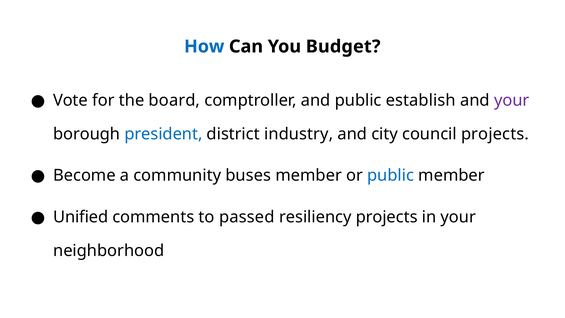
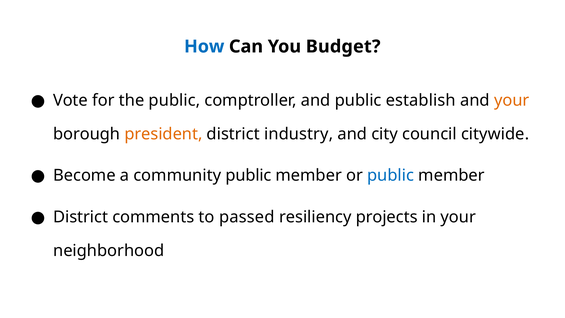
the board: board -> public (174, 100)
your colour: purple -> orange (512, 100)
president colour: blue -> orange (163, 134)
council projects: projects -> citywide (495, 134)
community buses: buses -> public (248, 175)
Unified: Unified -> District (81, 217)
